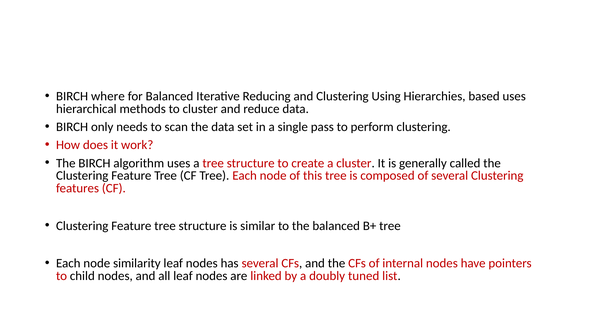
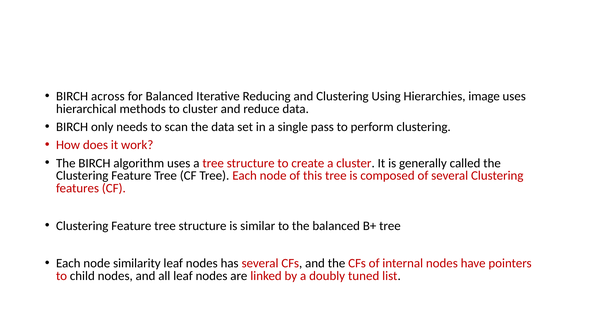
where: where -> across (108, 96)
based: based -> image (484, 96)
